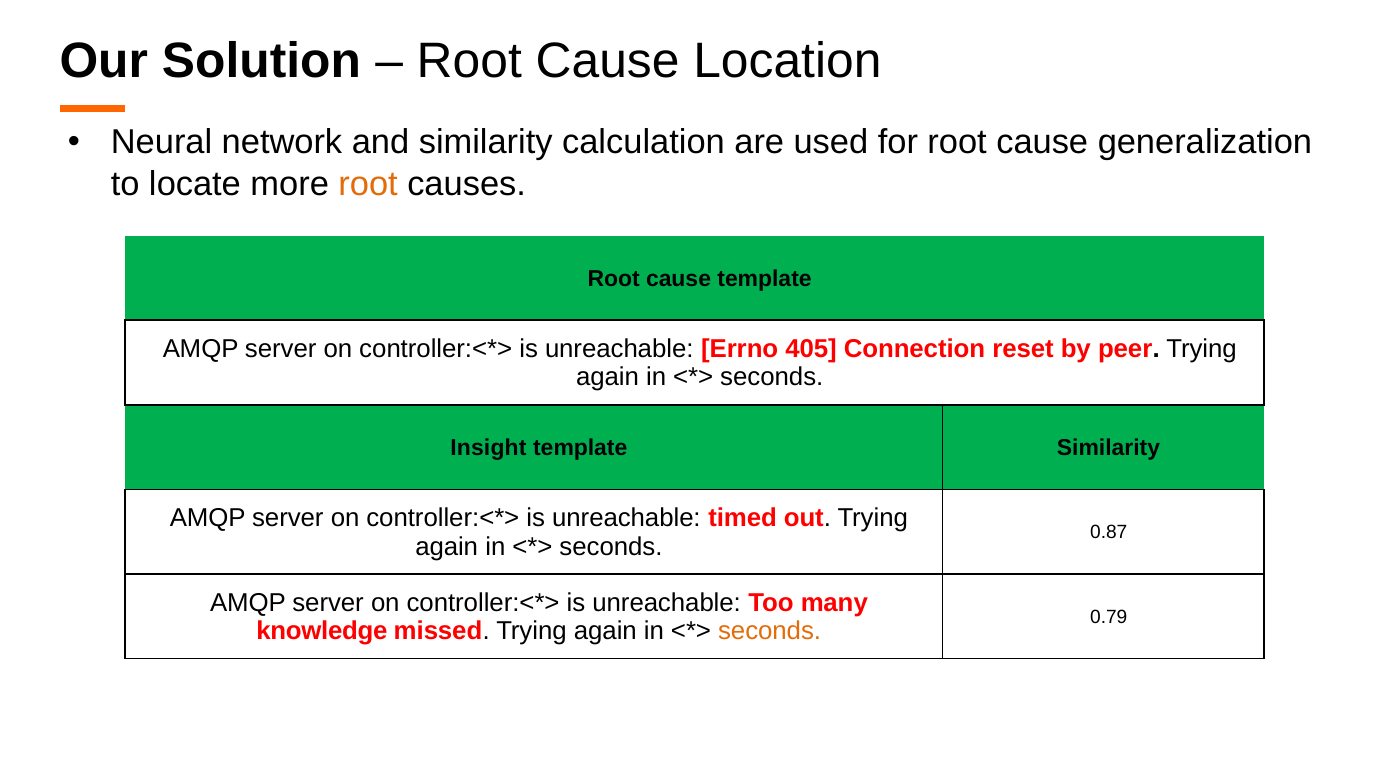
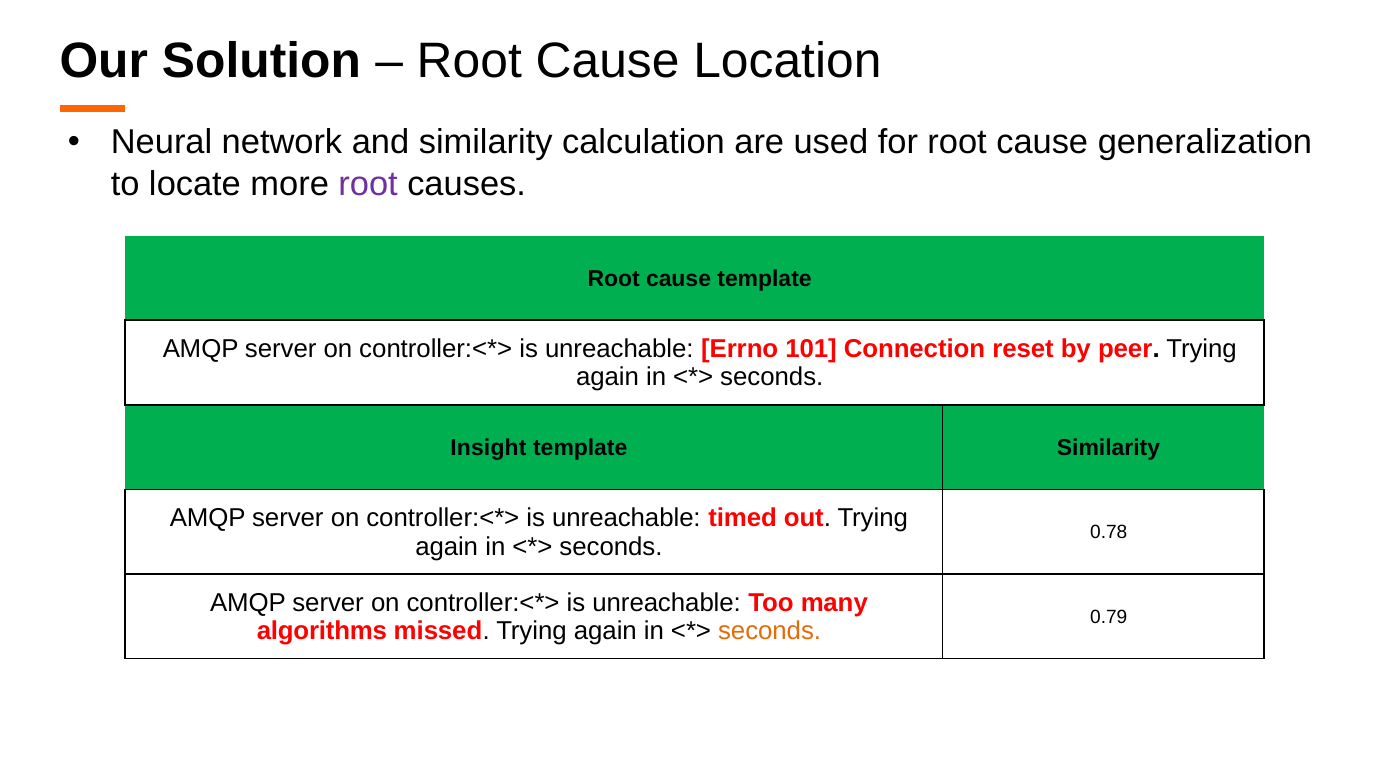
root colour: orange -> purple (368, 184)
405: 405 -> 101 (811, 349)
0.87: 0.87 -> 0.78 (1109, 532)
knowledge: knowledge -> algorithms (322, 631)
